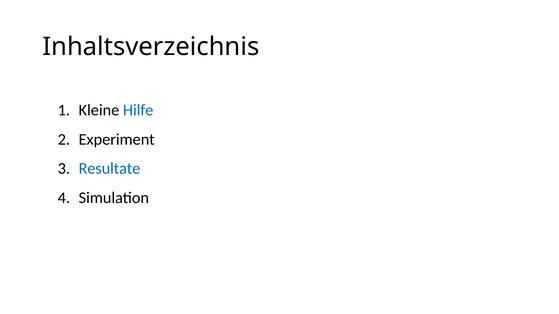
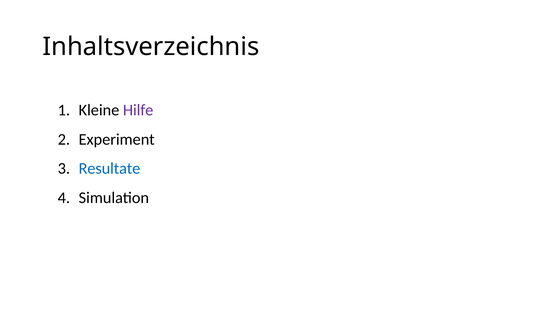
Hilfe colour: blue -> purple (138, 110)
